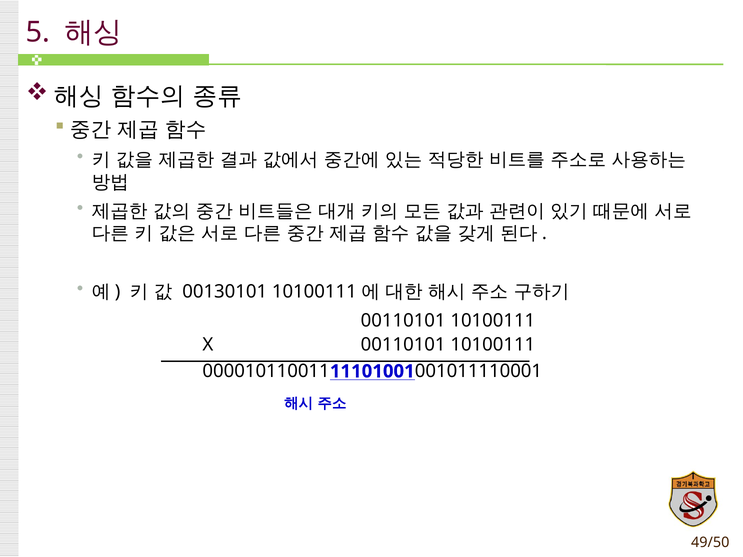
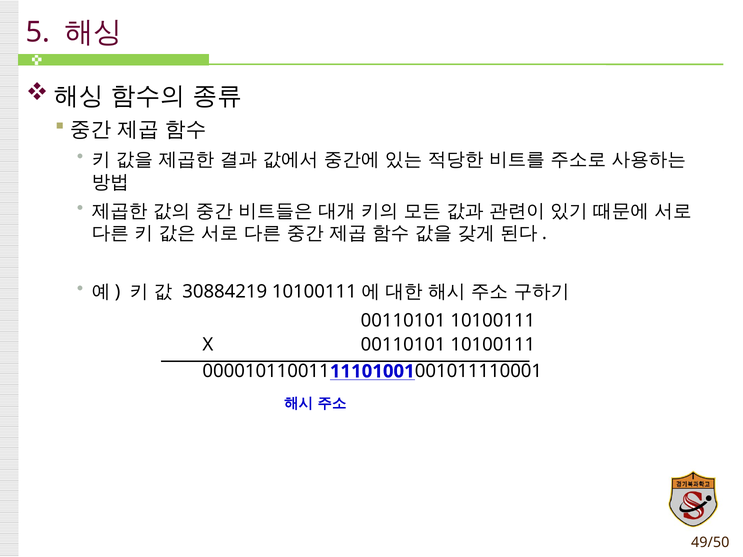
00130101: 00130101 -> 30884219 (225, 292)
